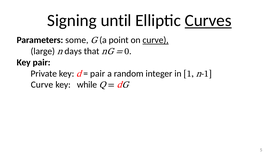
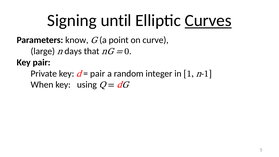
some: some -> know (77, 40)
curve underline: present -> none (156, 40)
Curve: Curve -> When (42, 85)
while: while -> using (87, 85)
